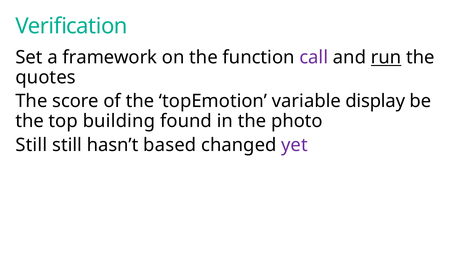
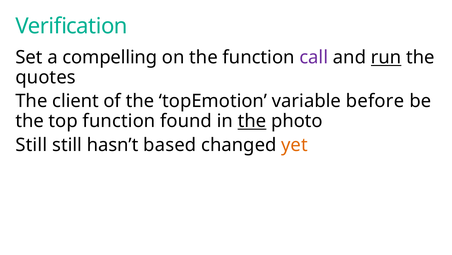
framework: framework -> compelling (110, 57)
score: score -> client (75, 101)
display: display -> before (375, 101)
top building: building -> function (119, 121)
the underline: none -> present (252, 121)
yet colour: purple -> orange (294, 144)
